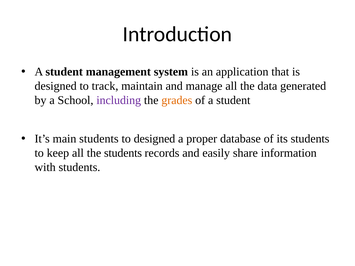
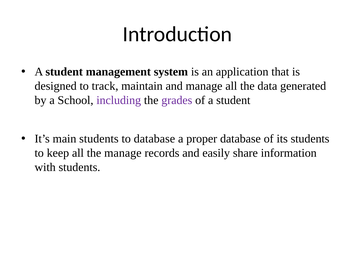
grades colour: orange -> purple (177, 100)
to designed: designed -> database (154, 139)
the students: students -> manage (123, 153)
